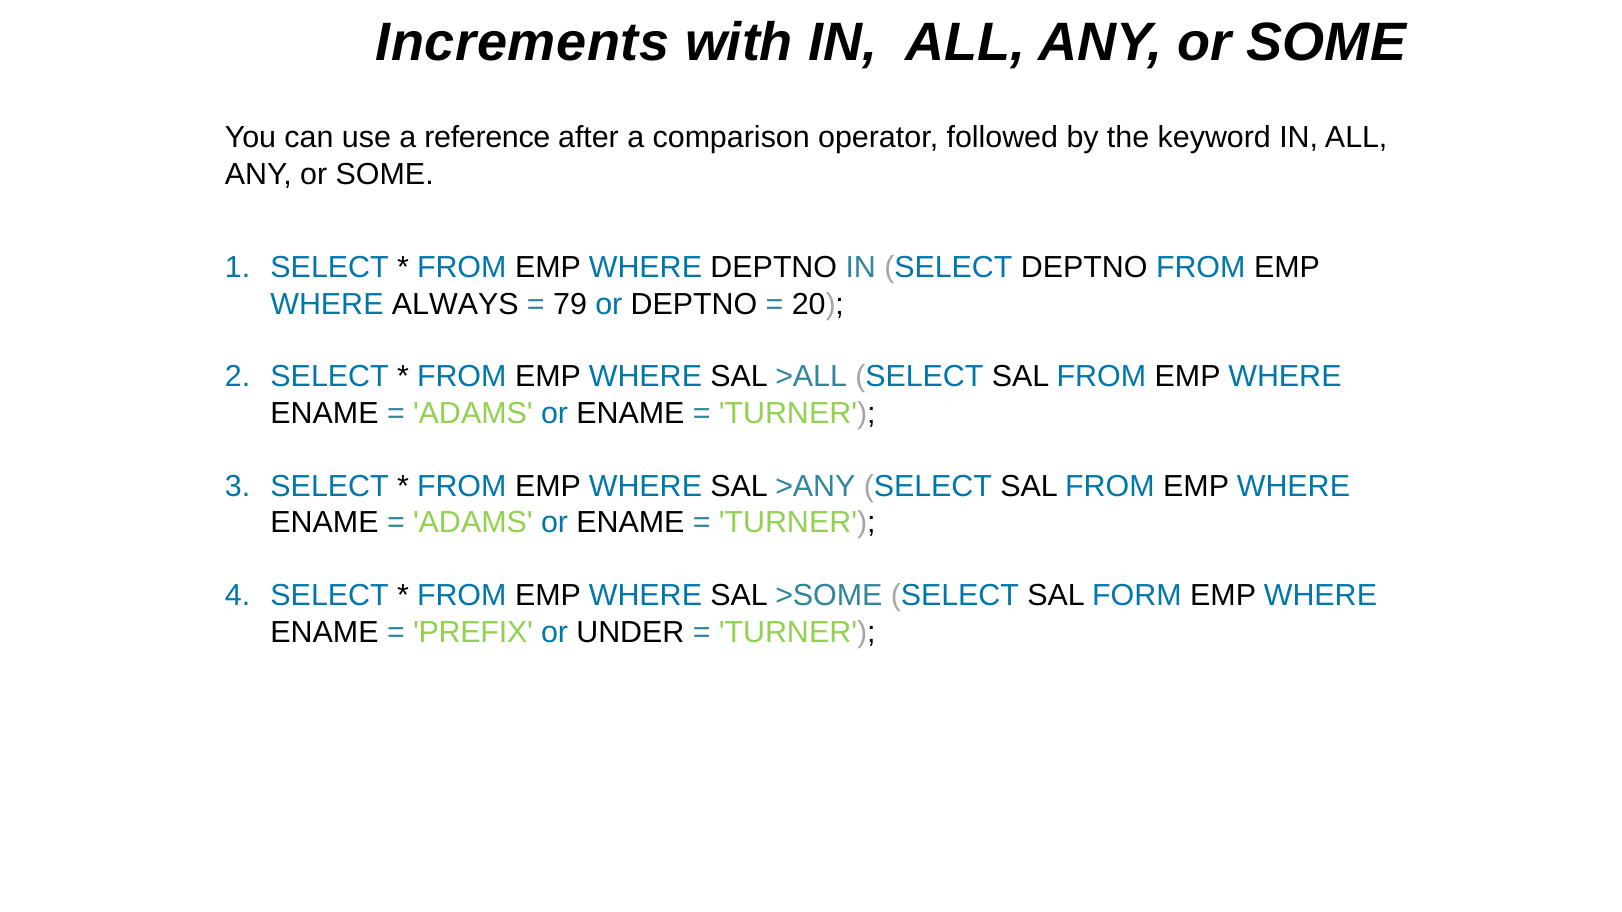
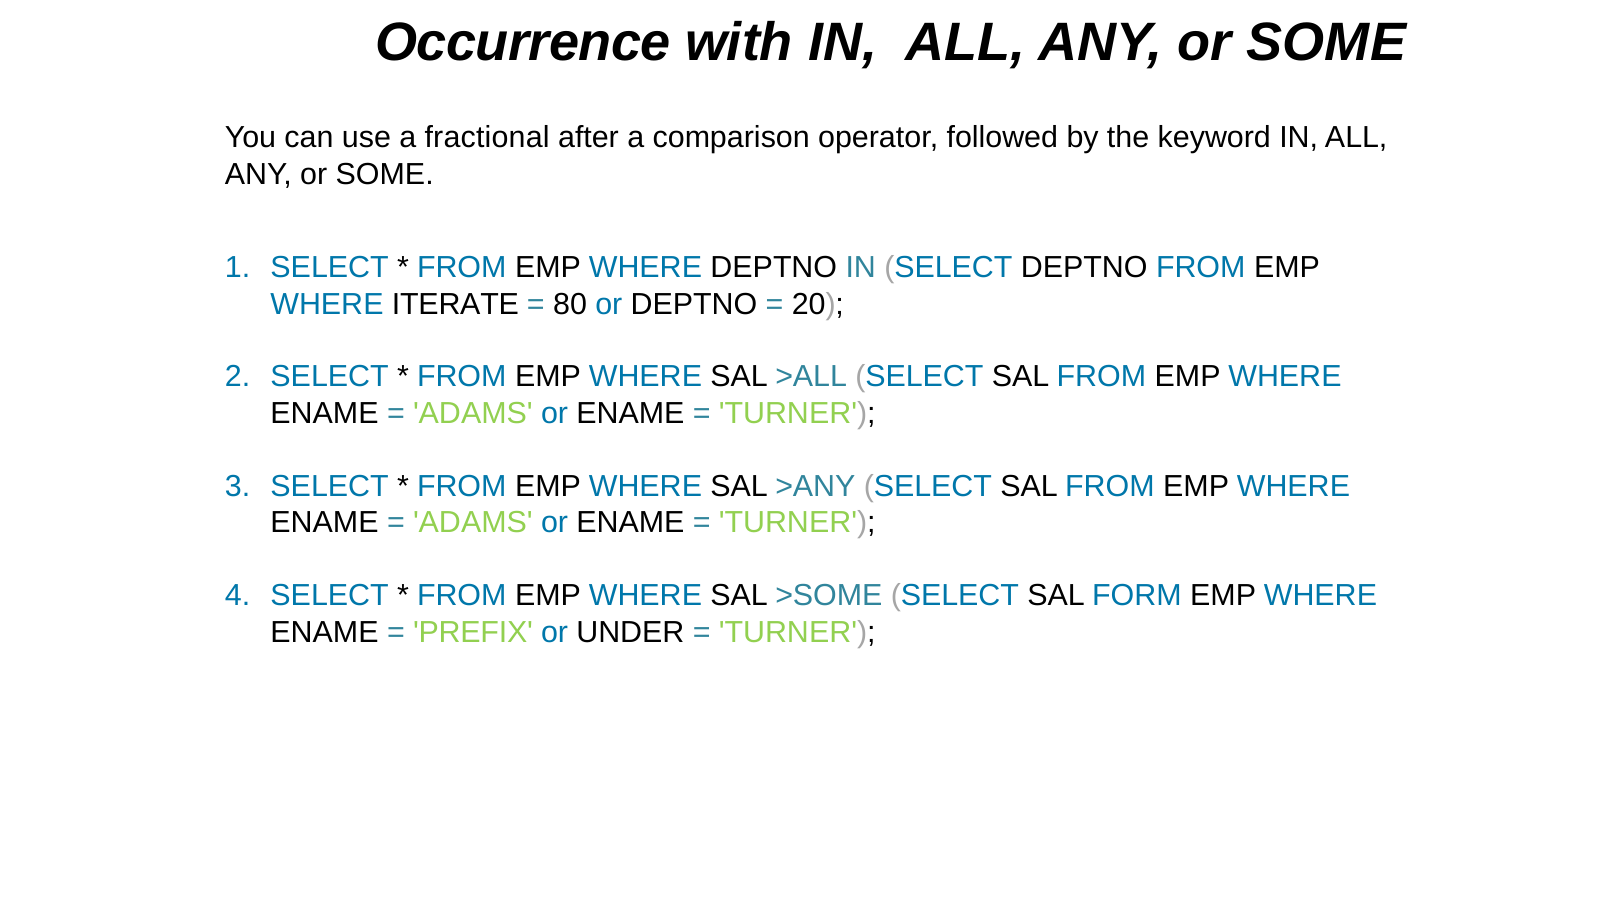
Increments: Increments -> Occurrence (523, 42)
reference: reference -> fractional (487, 138)
ALWAYS: ALWAYS -> ITERATE (455, 304)
79: 79 -> 80 (570, 304)
